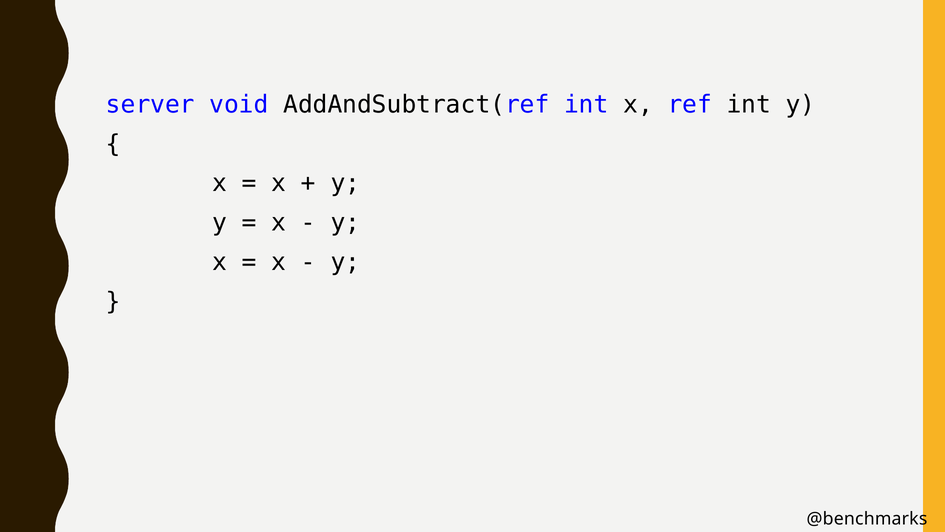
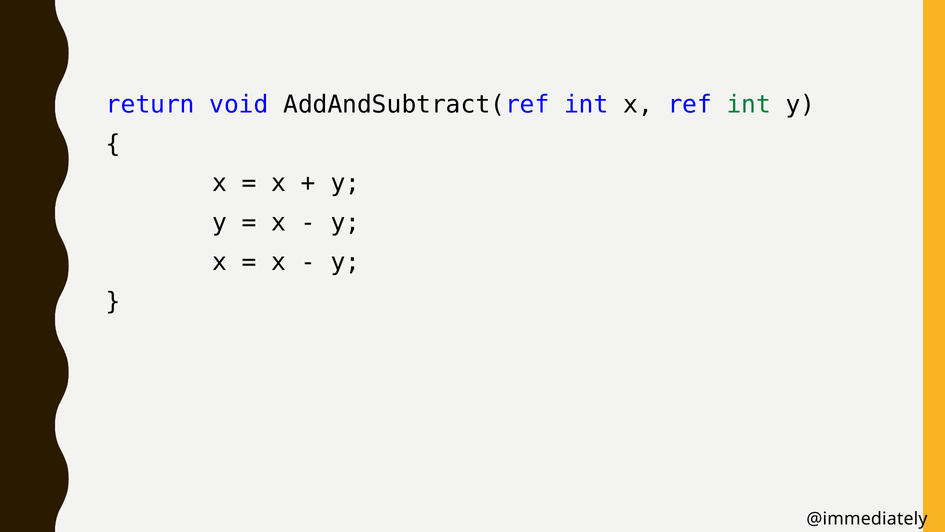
server: server -> return (150, 104)
int colour: black -> green (749, 104)
@benchmarks: @benchmarks -> @immediately (867, 518)
